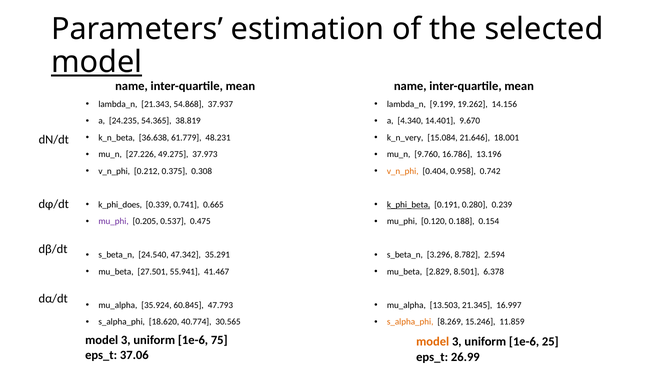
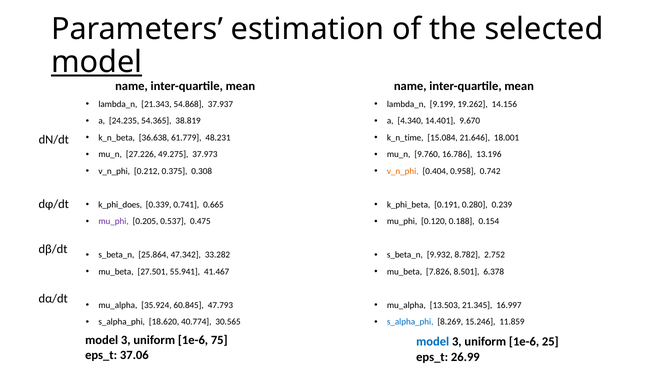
k_n_very: k_n_very -> k_n_time (405, 138)
k_phi_beta underline: present -> none (409, 205)
24.540: 24.540 -> 25.864 (153, 255)
35.291: 35.291 -> 33.282 (217, 255)
3.296: 3.296 -> 9.932 (440, 255)
2.594: 2.594 -> 2.752 (495, 255)
2.829: 2.829 -> 7.826 (439, 272)
s_alpha_phi colour: orange -> blue (410, 322)
model colour: orange -> blue (433, 342)
